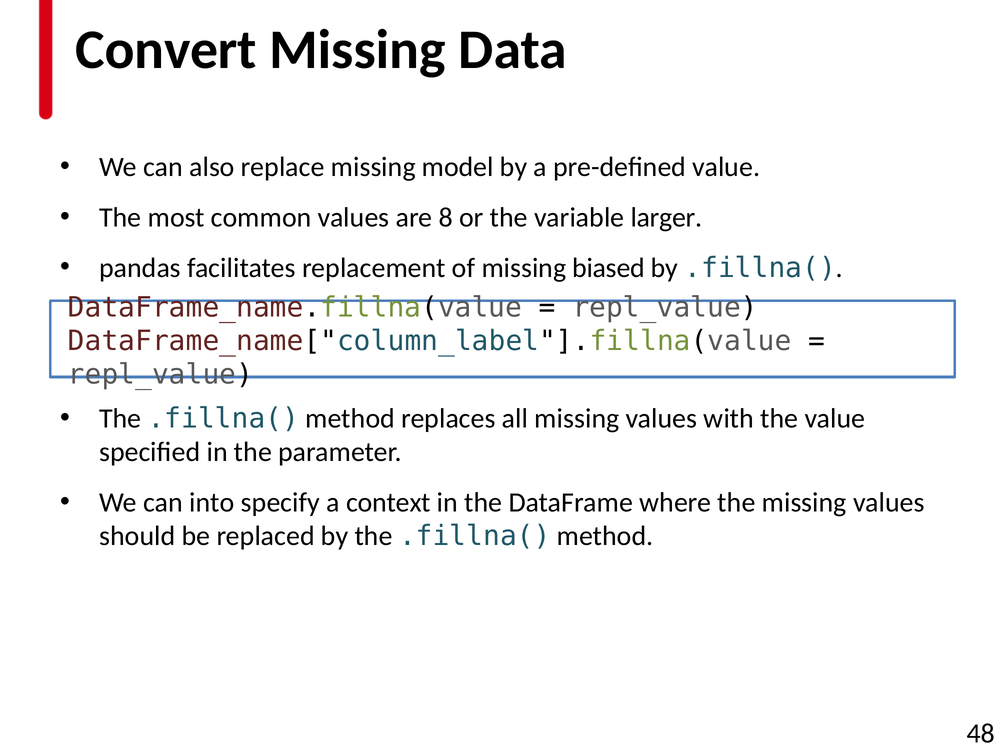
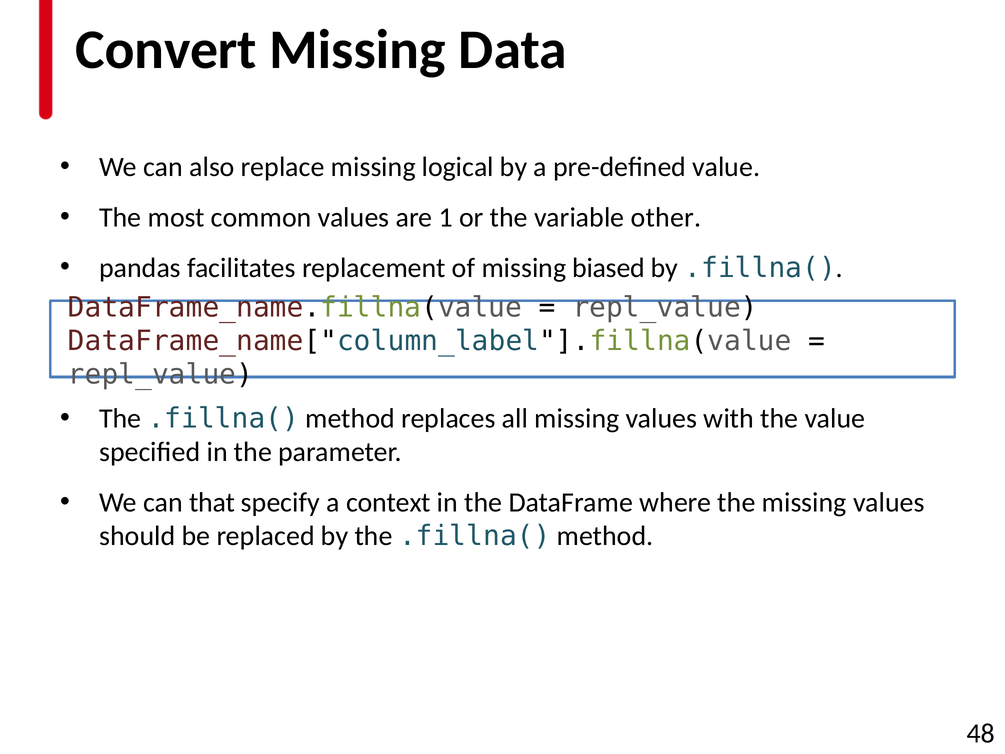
model: model -> logical (458, 167)
8: 8 -> 1 (446, 217)
larger: larger -> other (666, 217)
into: into -> that (212, 502)
